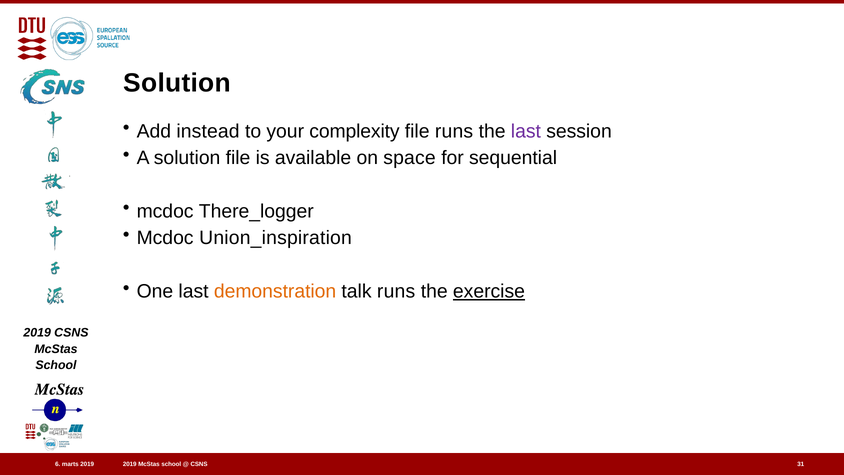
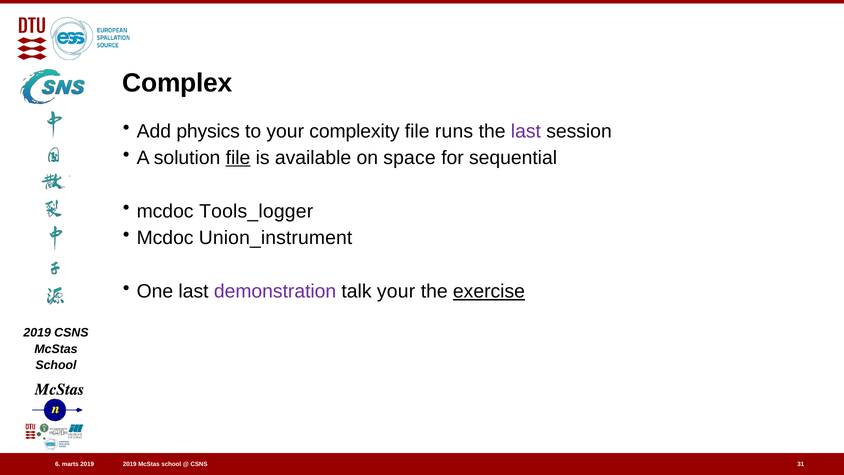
Solution: Solution -> Complex (177, 83)
instead: instead -> physics (208, 131)
file underline: none -> present (238, 158)
There_logger: There_logger -> Tools_logger (256, 211)
Union_inspiration: Union_inspiration -> Union_instrument (276, 238)
demonstration colour: orange -> purple (275, 292)
talk runs: runs -> your (396, 292)
